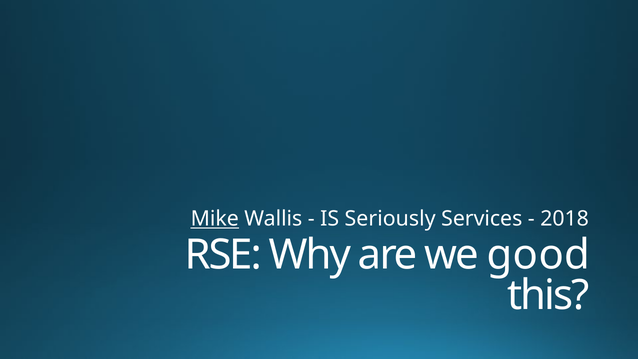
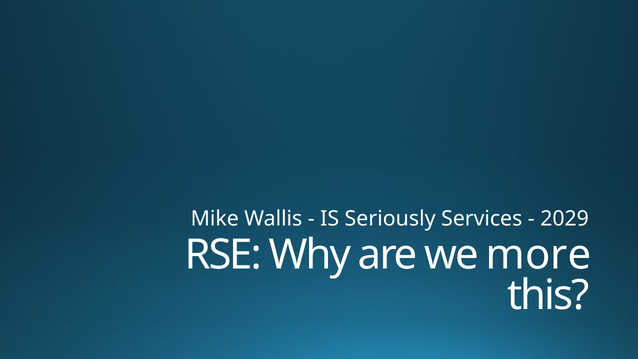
Mike underline: present -> none (215, 219)
2018: 2018 -> 2029 (565, 219)
good: good -> more (539, 255)
